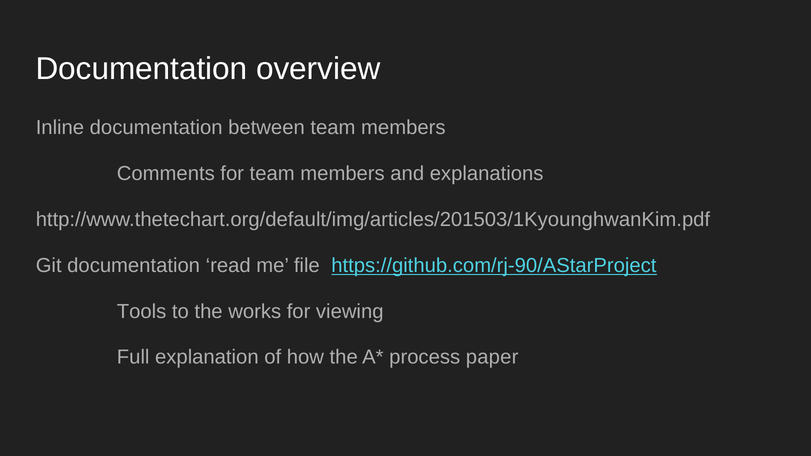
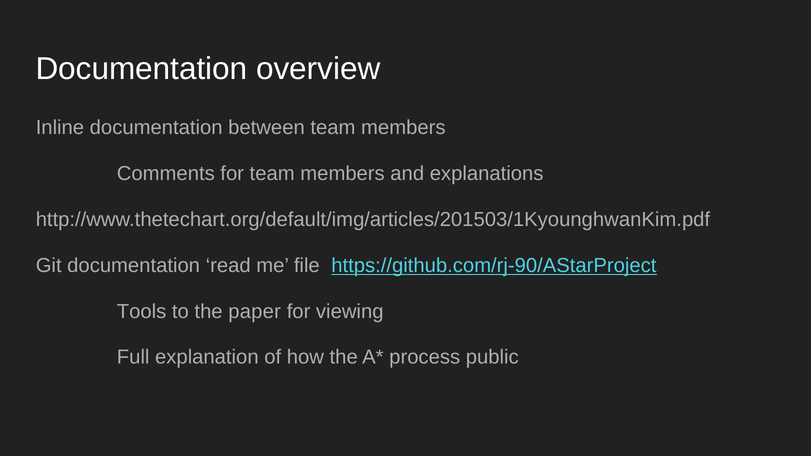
works: works -> paper (255, 311)
paper: paper -> public (492, 357)
